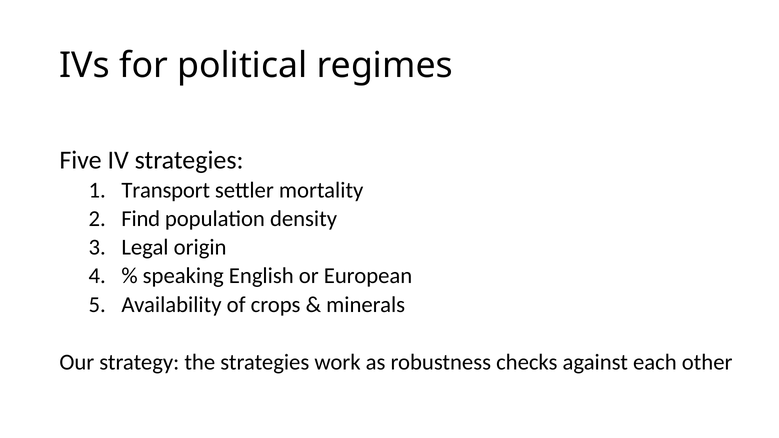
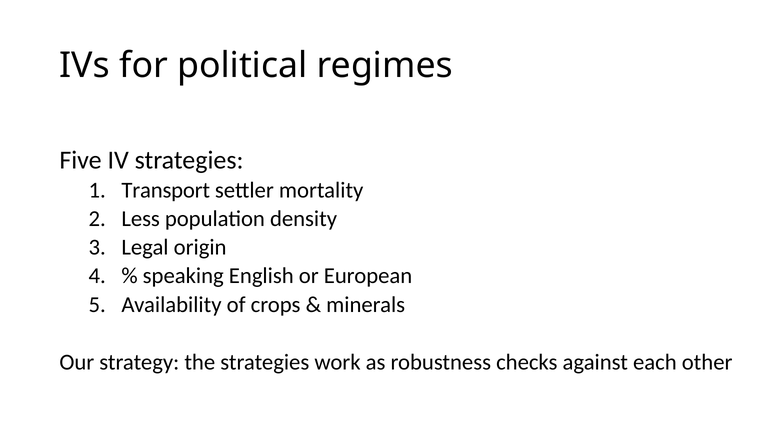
Find: Find -> Less (141, 219)
